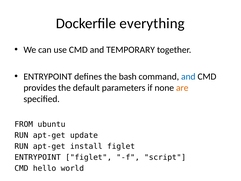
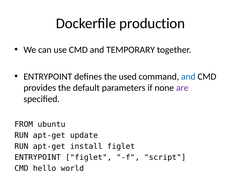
everything: everything -> production (152, 23)
bash: bash -> used (128, 76)
are colour: orange -> purple (182, 88)
